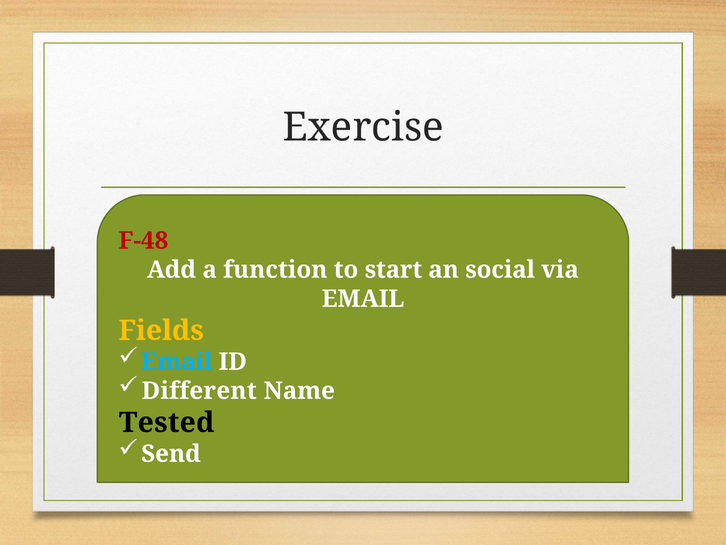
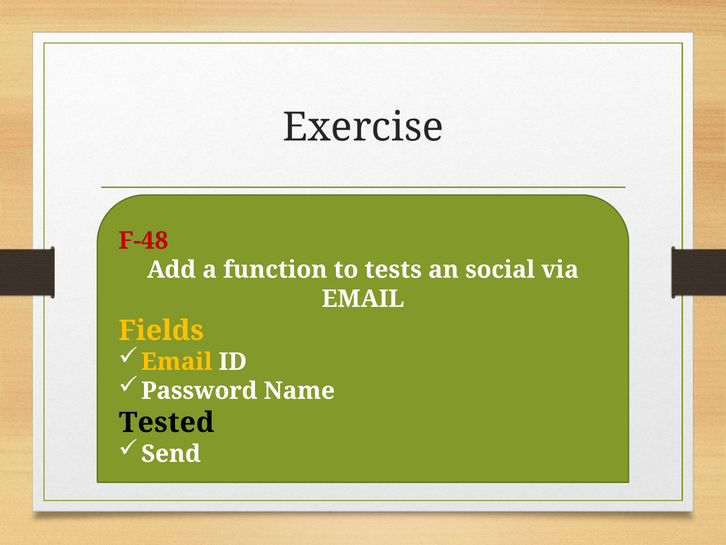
start: start -> tests (393, 269)
Email colour: light blue -> yellow (177, 361)
Different: Different -> Password (199, 391)
